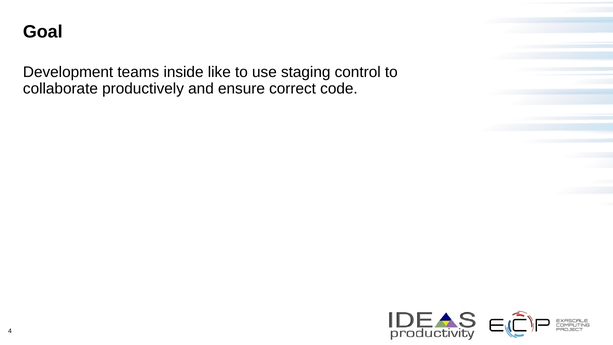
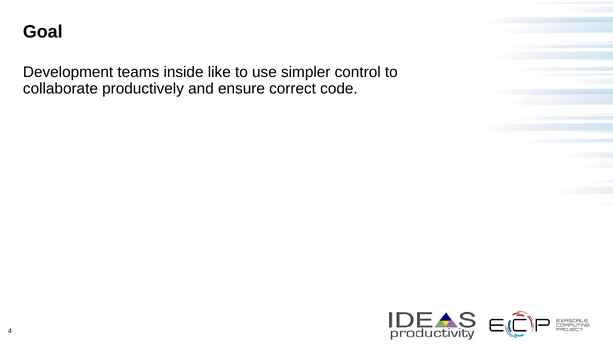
staging: staging -> simpler (306, 72)
